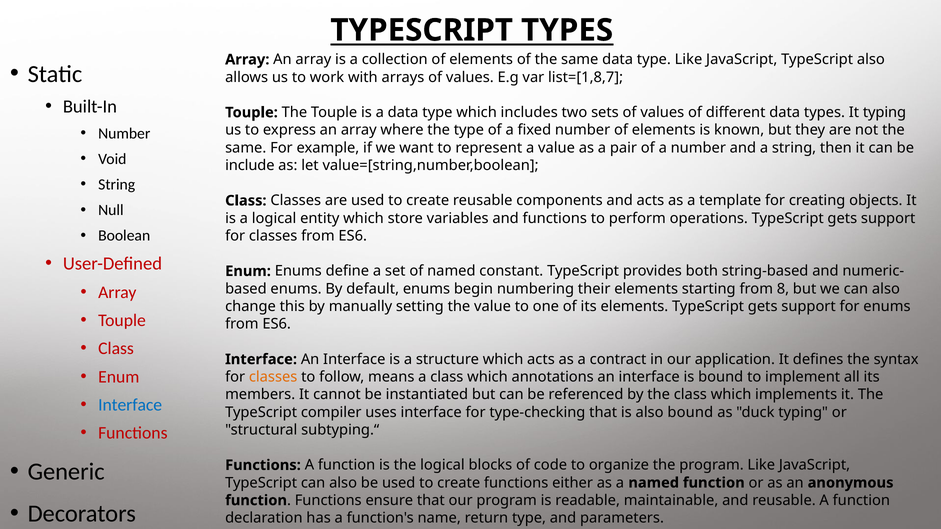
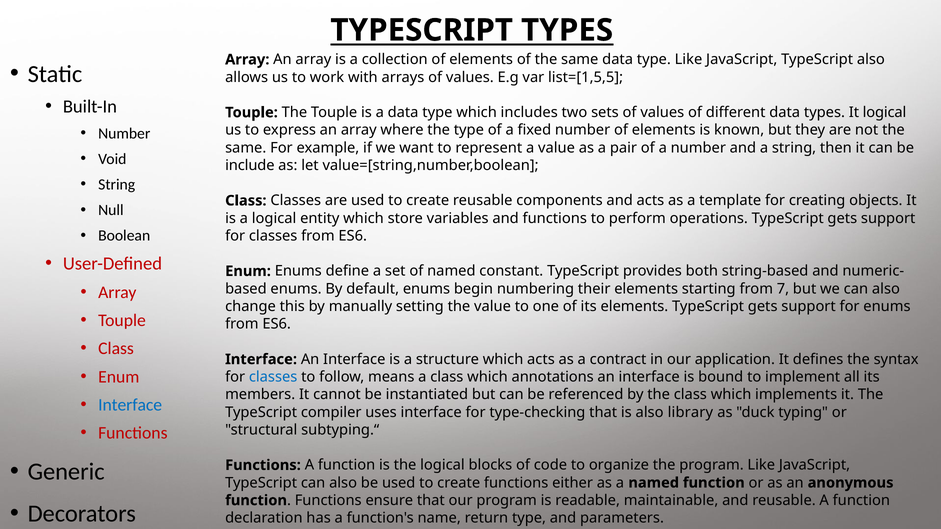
list=[1,8,7: list=[1,8,7 -> list=[1,5,5 (586, 77)
It typing: typing -> logical (885, 113)
8: 8 -> 7 (783, 289)
classes colour: orange -> blue (273, 377)
also bound: bound -> library (690, 412)
